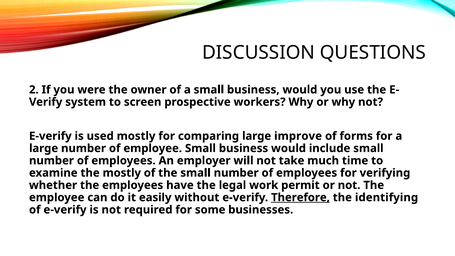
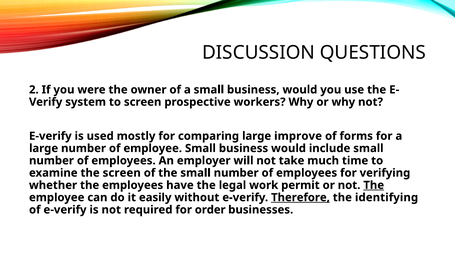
the mostly: mostly -> screen (122, 173)
The underline: none -> present (374, 185)
some: some -> order (210, 210)
